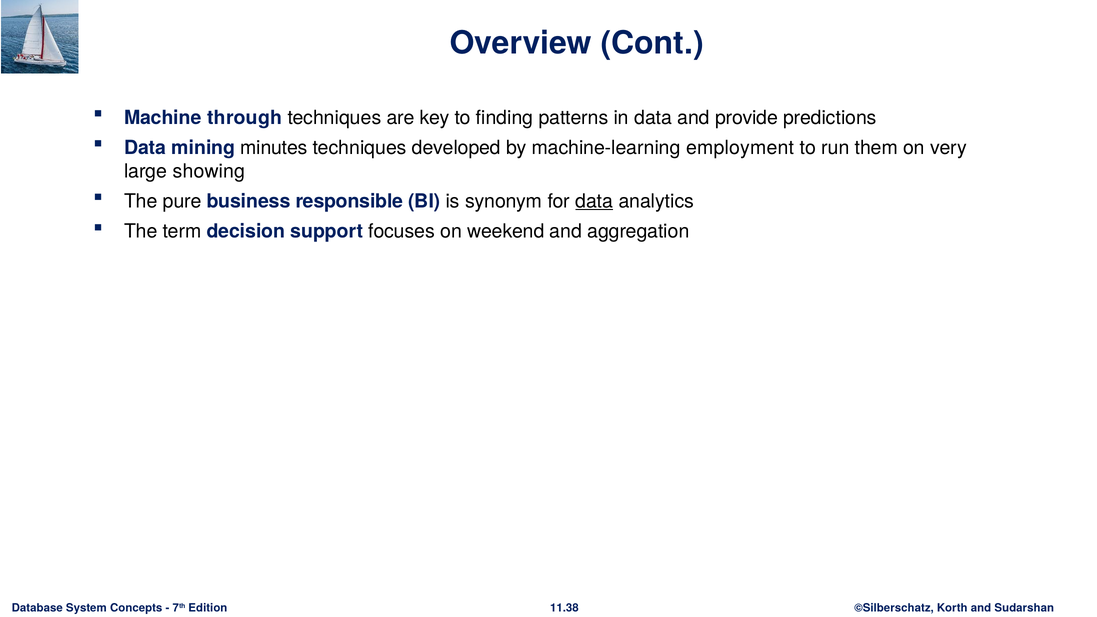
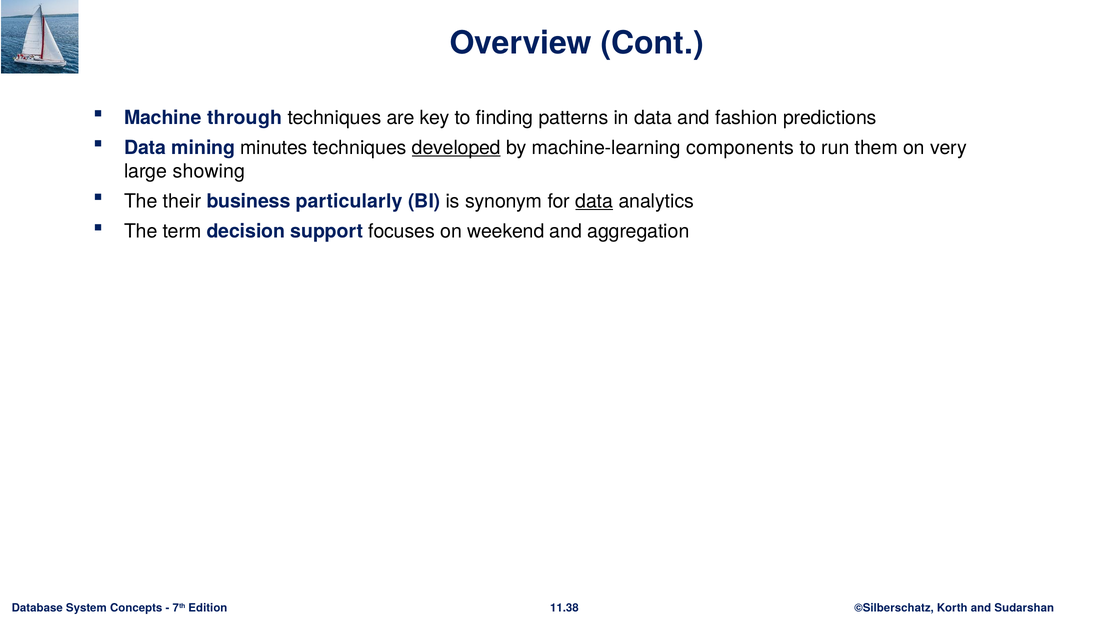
provide: provide -> fashion (746, 118)
developed underline: none -> present (456, 148)
employment: employment -> components (740, 148)
pure: pure -> their (182, 201)
responsible: responsible -> particularly (349, 201)
